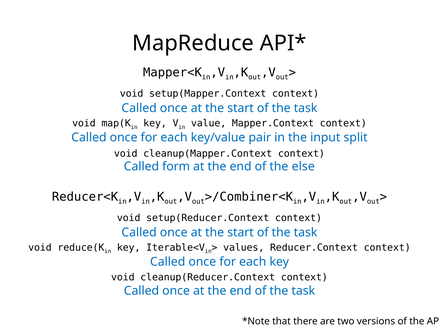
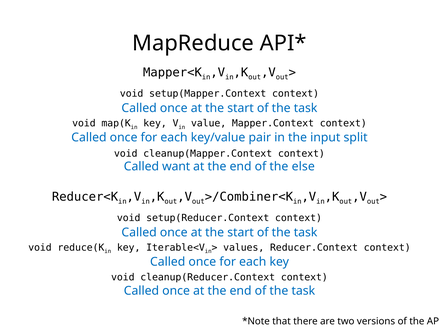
form: form -> want (176, 167)
